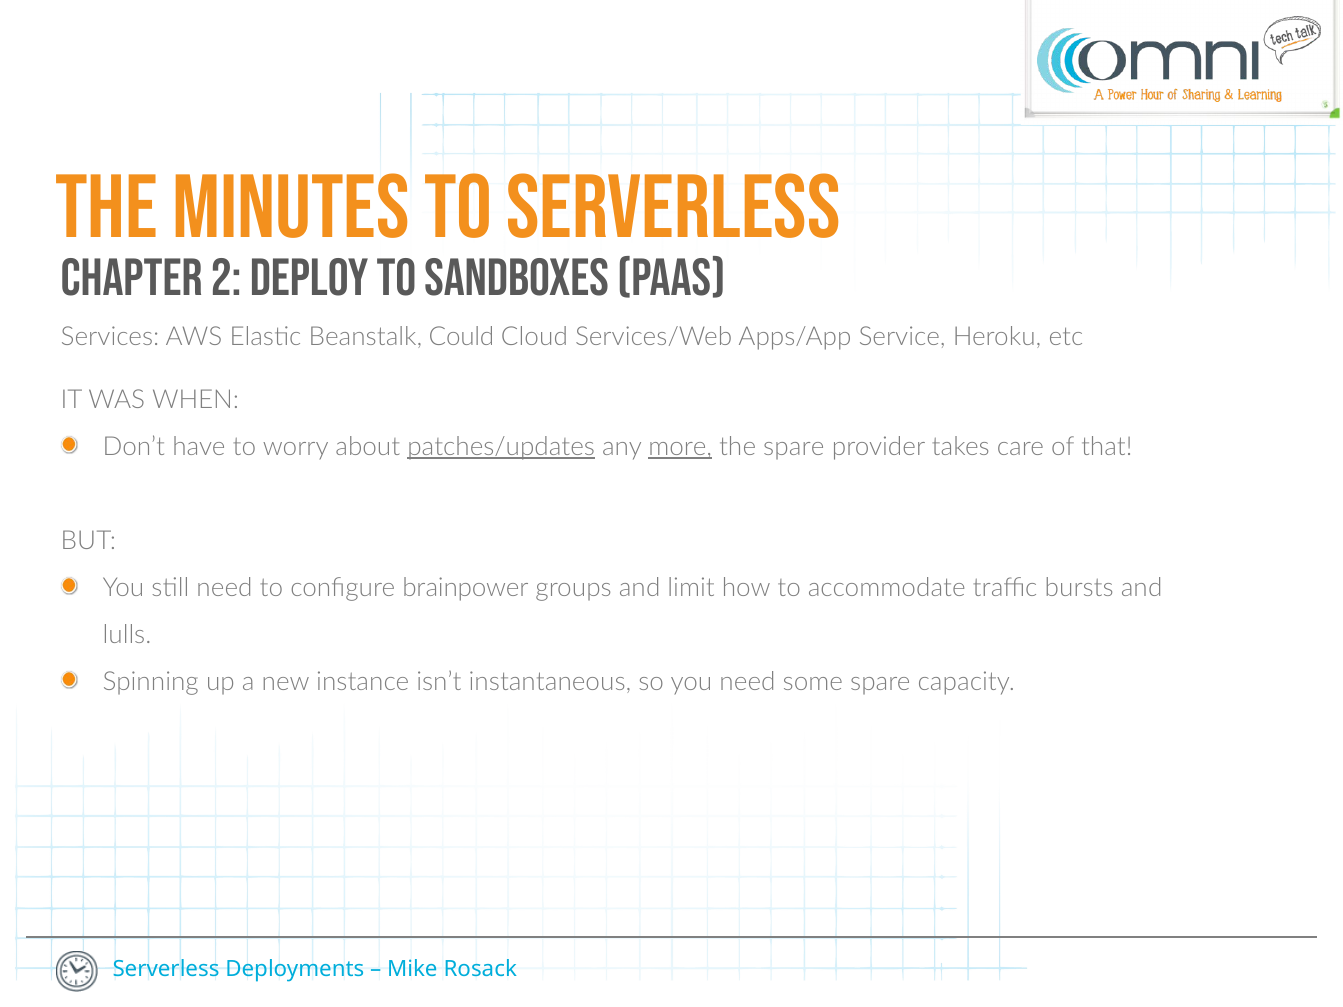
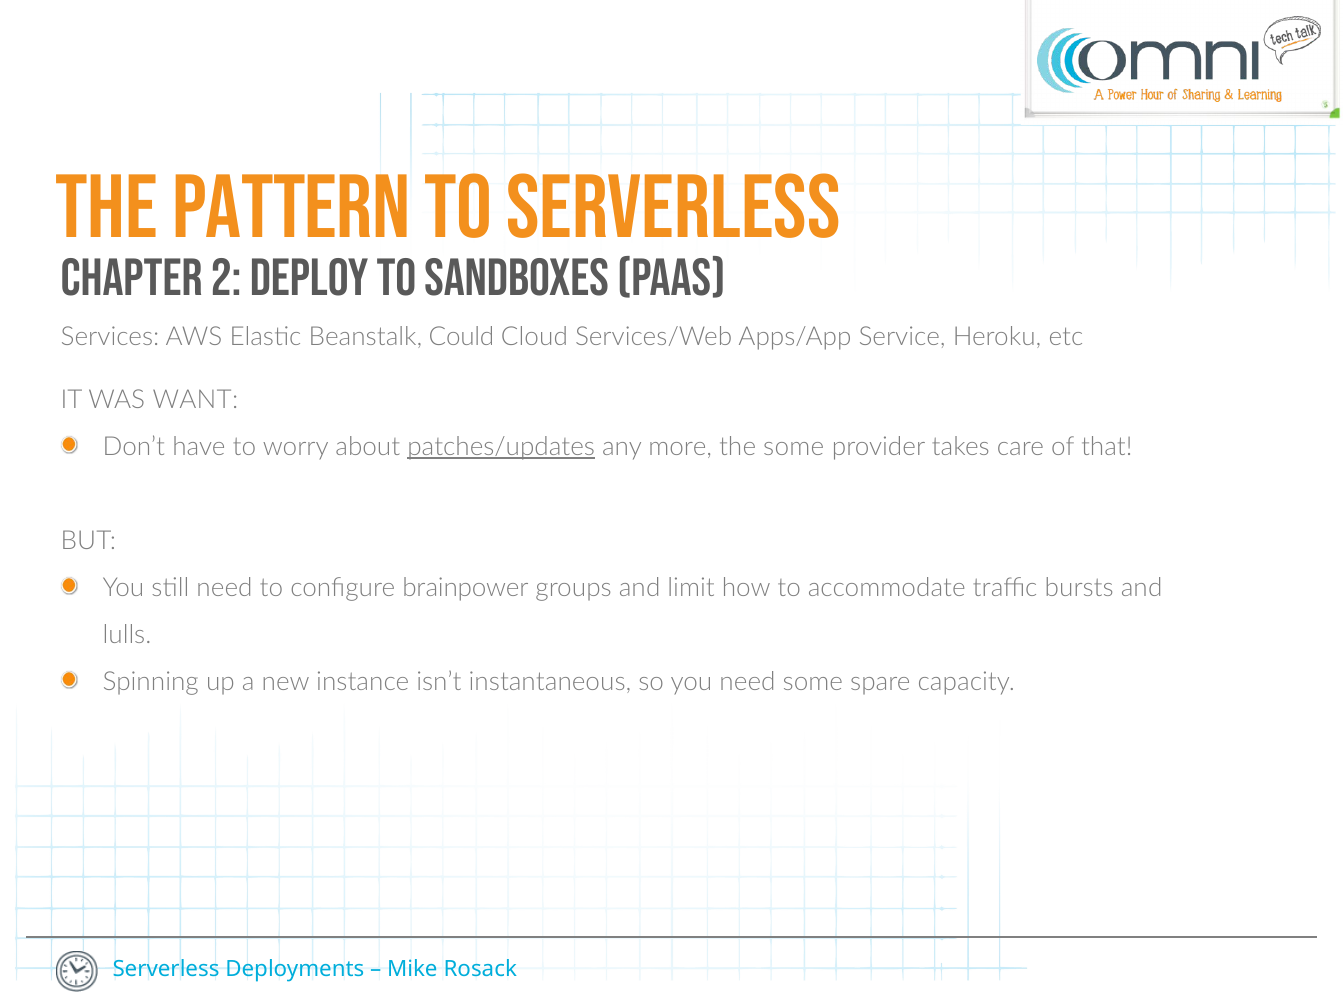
Minutes: Minutes -> Pattern (291, 208)
WHEN: WHEN -> WANT (195, 400)
more underline: present -> none (680, 447)
the spare: spare -> some (794, 447)
